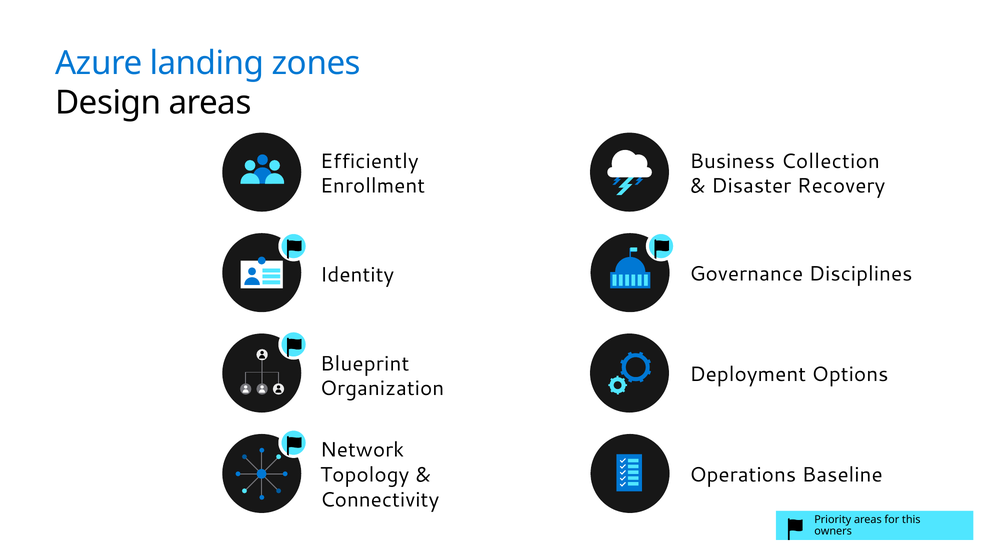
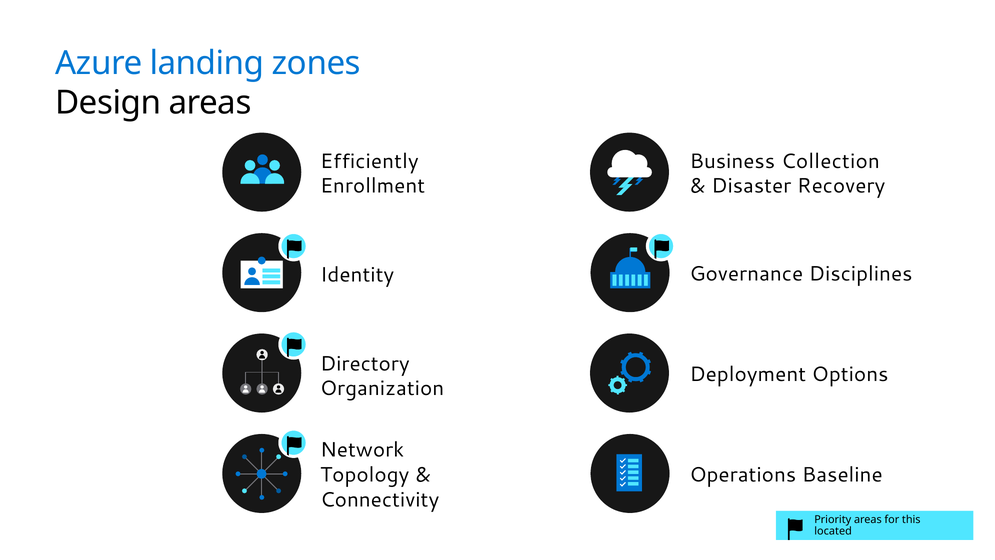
Blueprint: Blueprint -> Directory (365, 364)
owners: owners -> located (833, 531)
